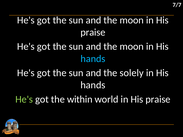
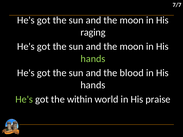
praise: praise -> raging (93, 32)
hands colour: light blue -> light green (93, 59)
solely: solely -> blood (132, 73)
